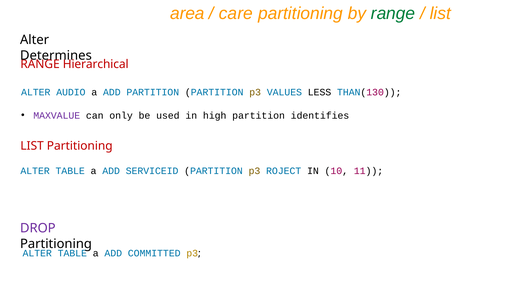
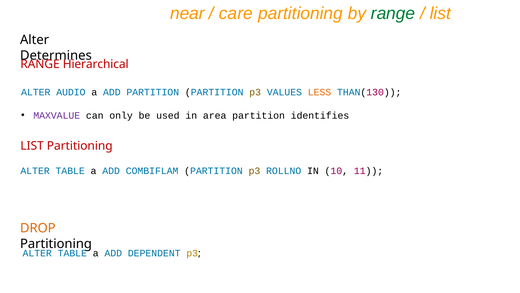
area: area -> near (187, 14)
LESS colour: black -> orange (320, 92)
high: high -> area (215, 115)
SERVICEID: SERVICEID -> COMBIFLAM (152, 171)
ROJECT: ROJECT -> ROLLNO (284, 171)
DROP colour: purple -> orange (38, 228)
COMMITTED: COMMITTED -> DEPENDENT (154, 253)
